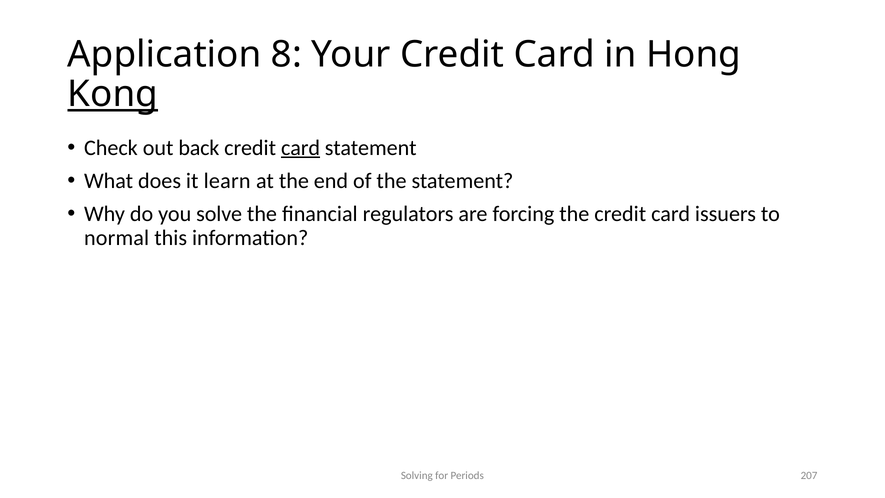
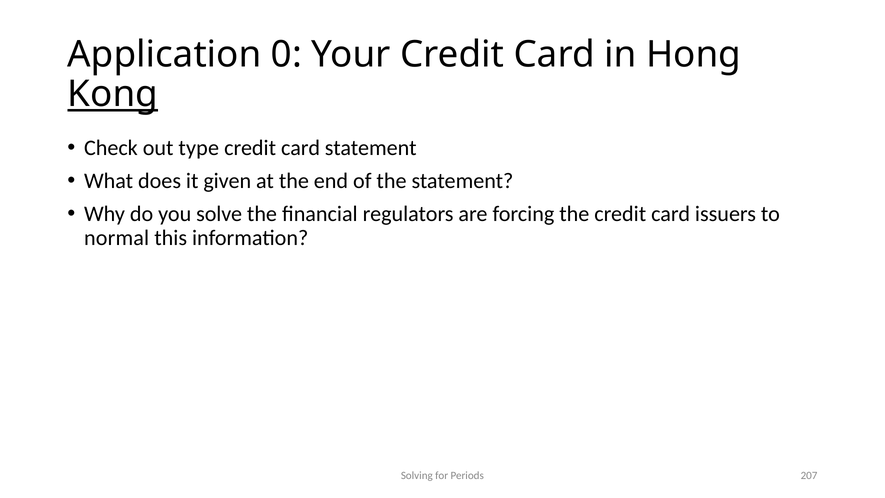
8: 8 -> 0 (286, 54)
back: back -> type (199, 148)
card underline: present -> none (301, 148)
learn: learn -> given (227, 181)
